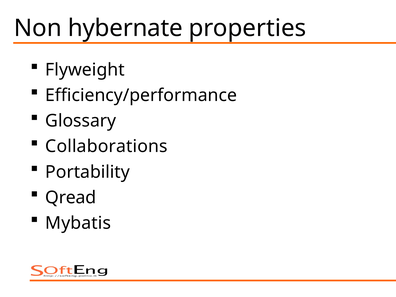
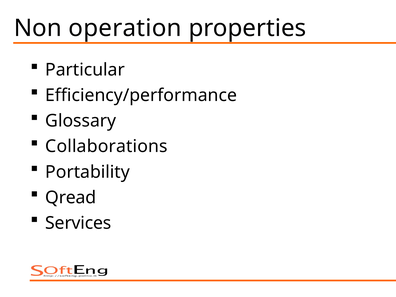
hybernate: hybernate -> operation (125, 28)
Flyweight: Flyweight -> Particular (85, 70)
Mybatis: Mybatis -> Services (78, 223)
